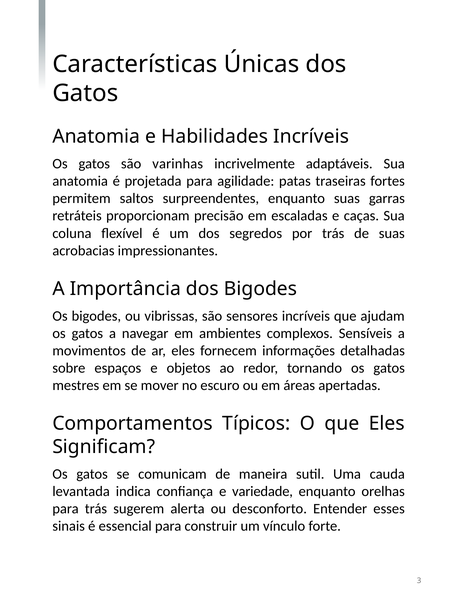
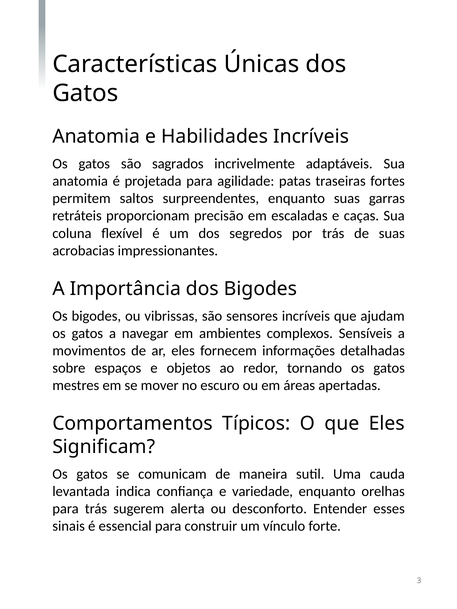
varinhas: varinhas -> sagrados (178, 164)
